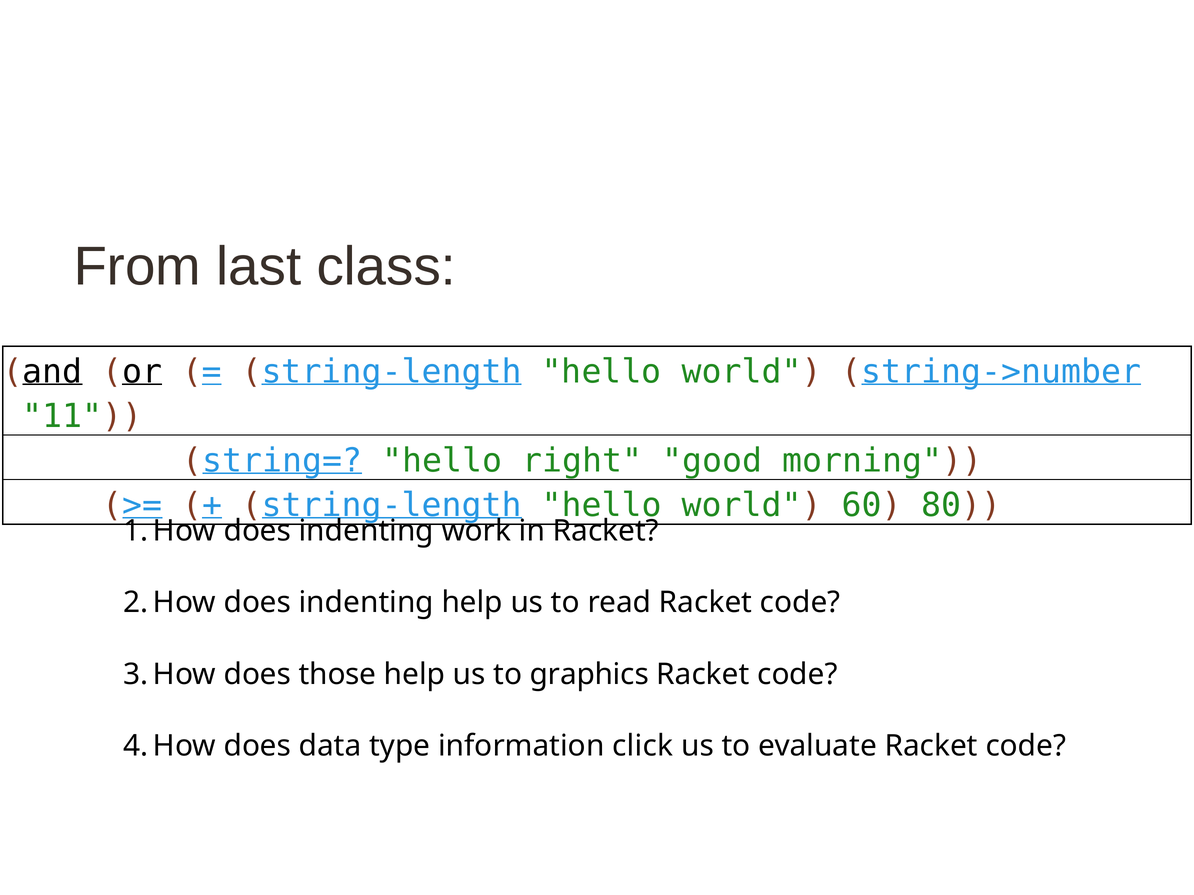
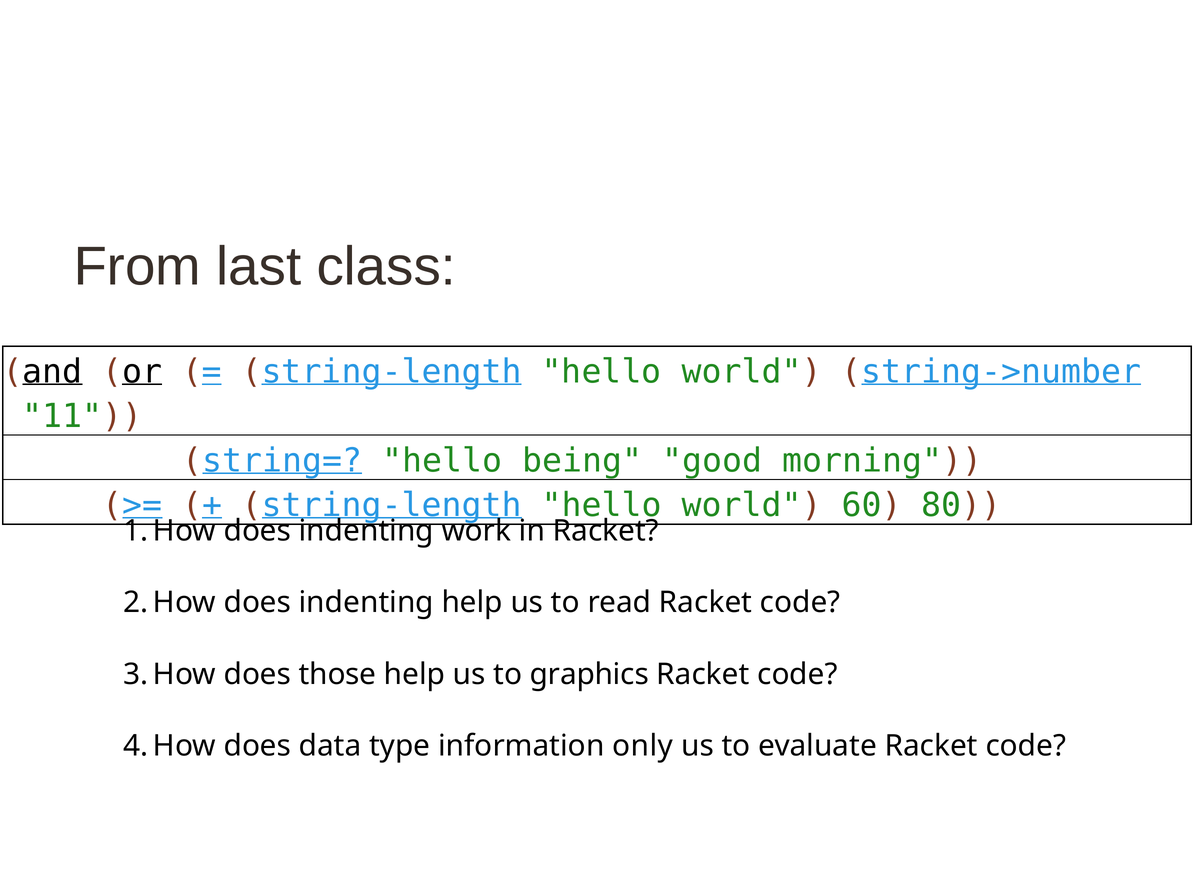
right: right -> being (582, 461)
click: click -> only (643, 746)
